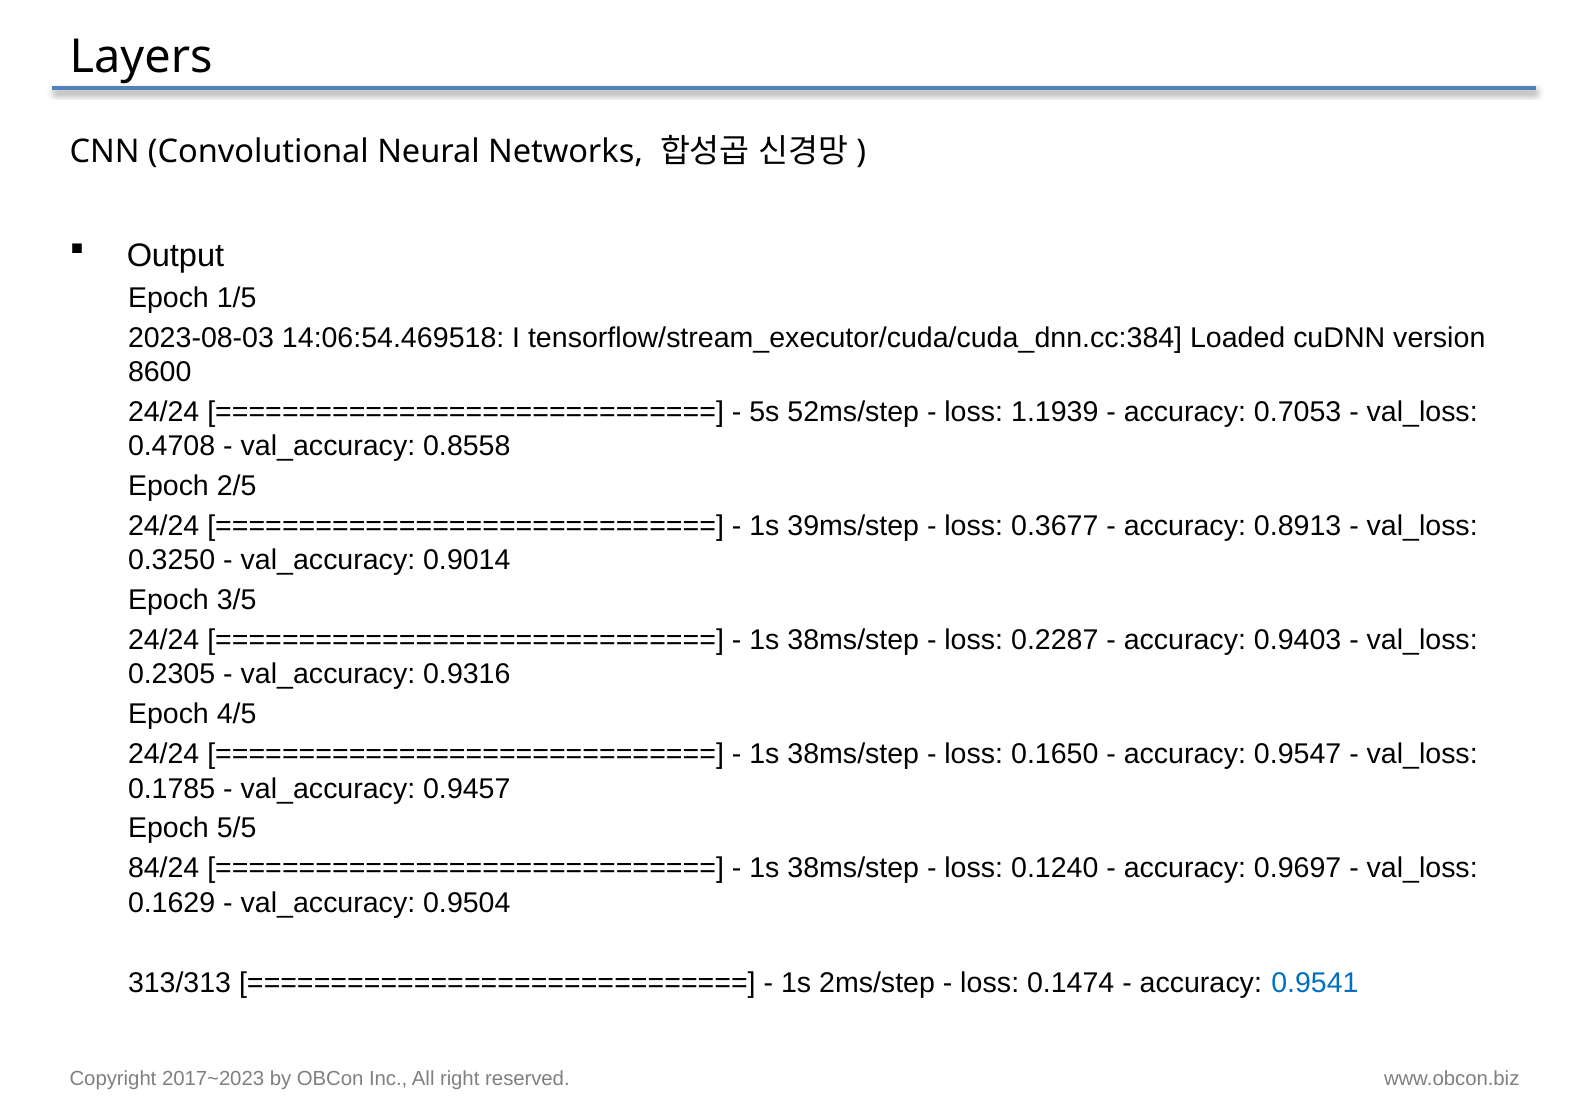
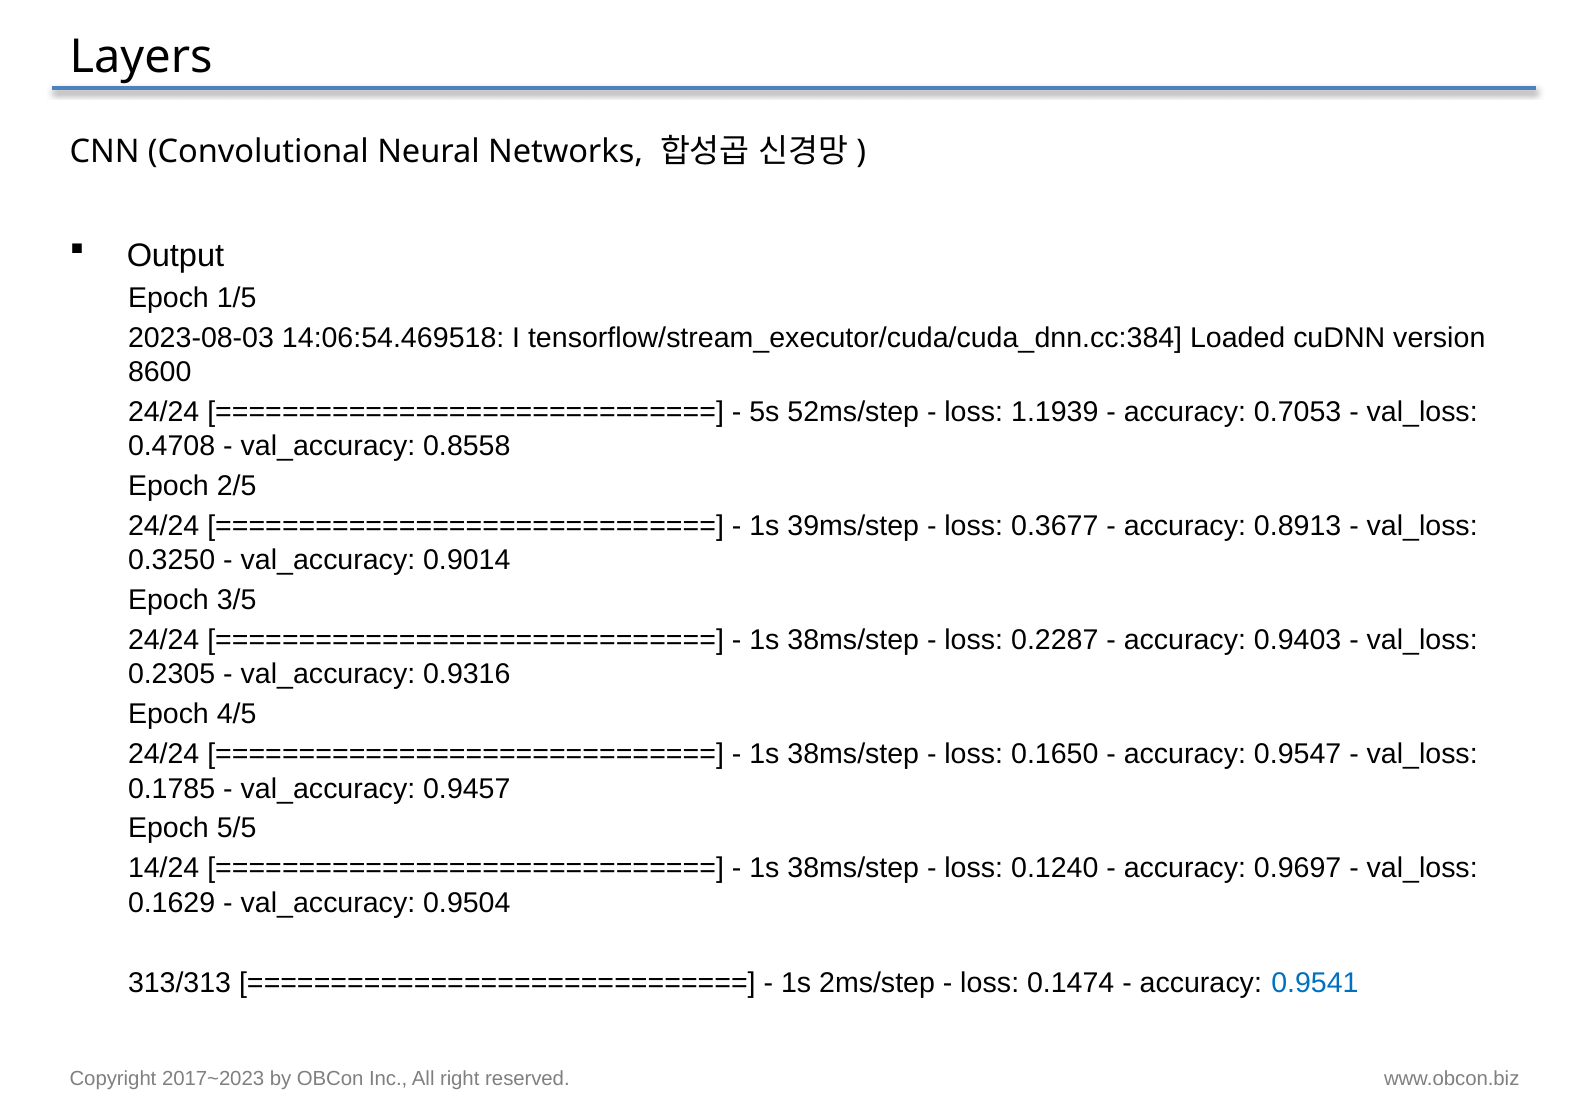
84/24: 84/24 -> 14/24 (164, 869)
